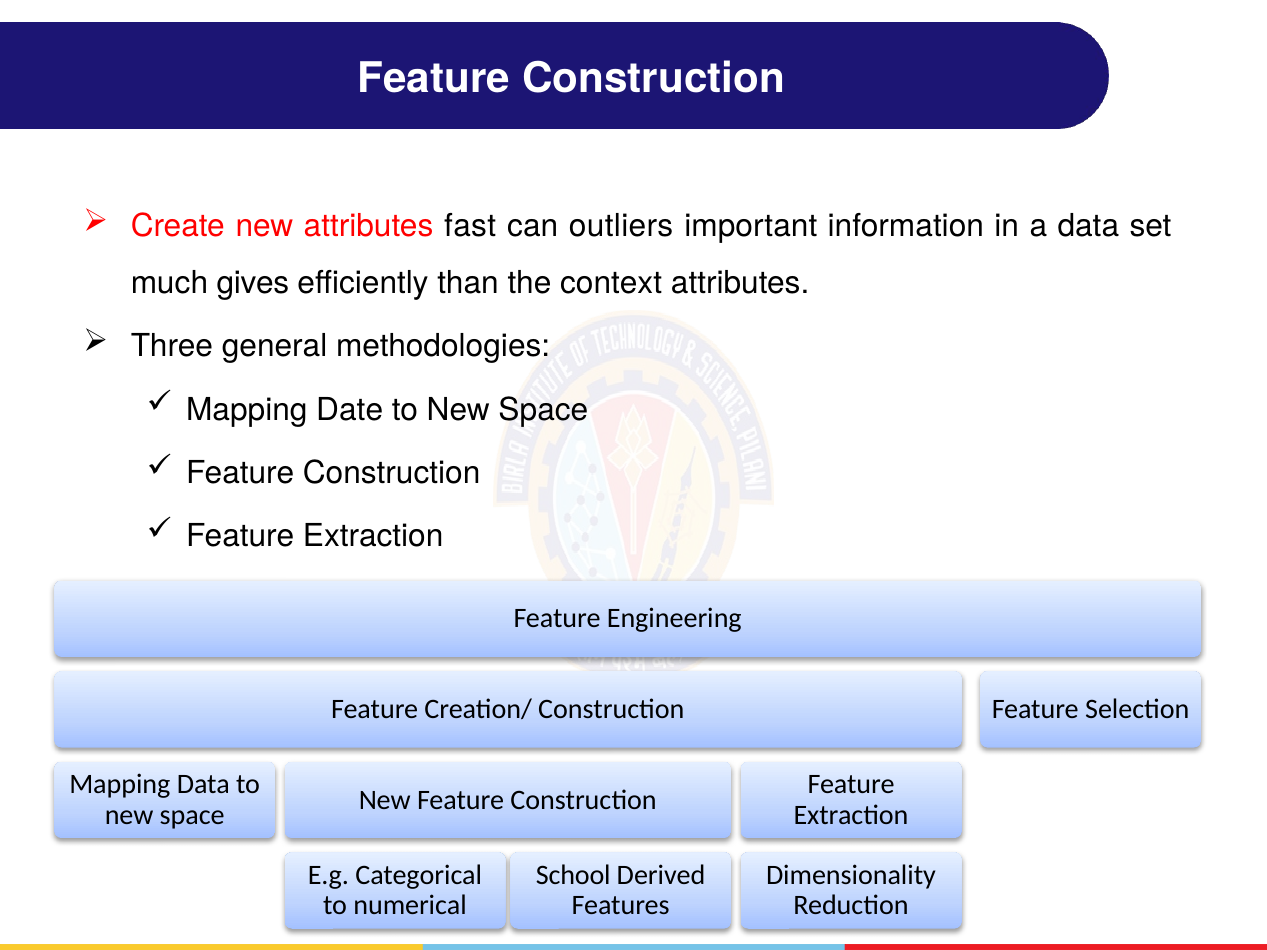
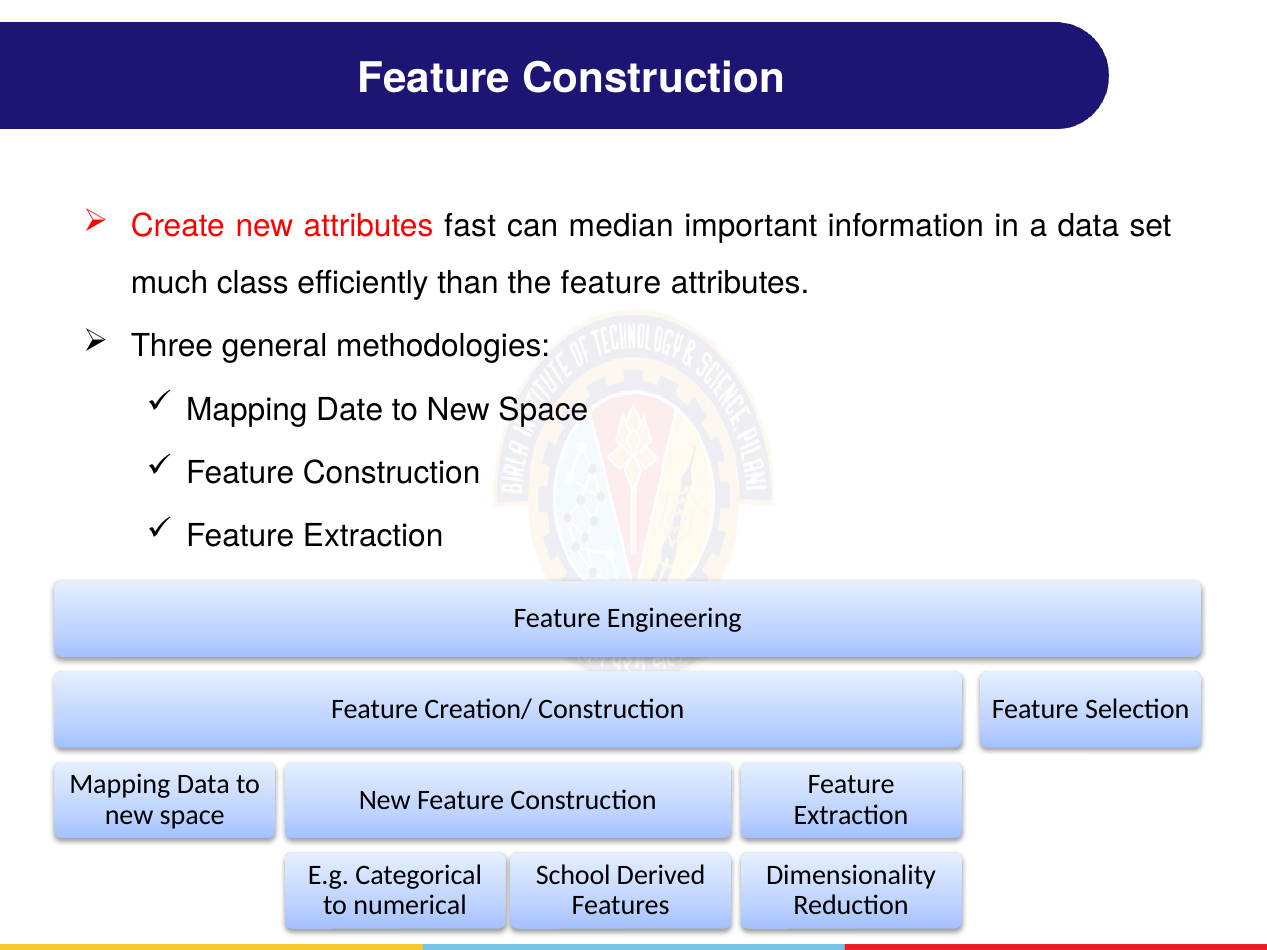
outliers: outliers -> median (621, 226)
gives: gives -> class (253, 283)
the context: context -> feature (611, 283)
